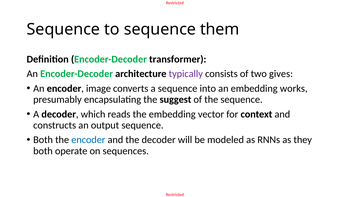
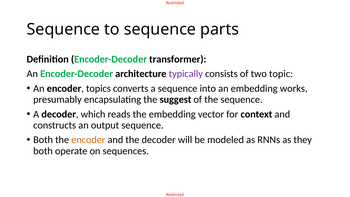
them: them -> parts (220, 29)
gives: gives -> topic (281, 74)
image: image -> topics (98, 88)
encoder colour: blue -> orange (88, 140)
